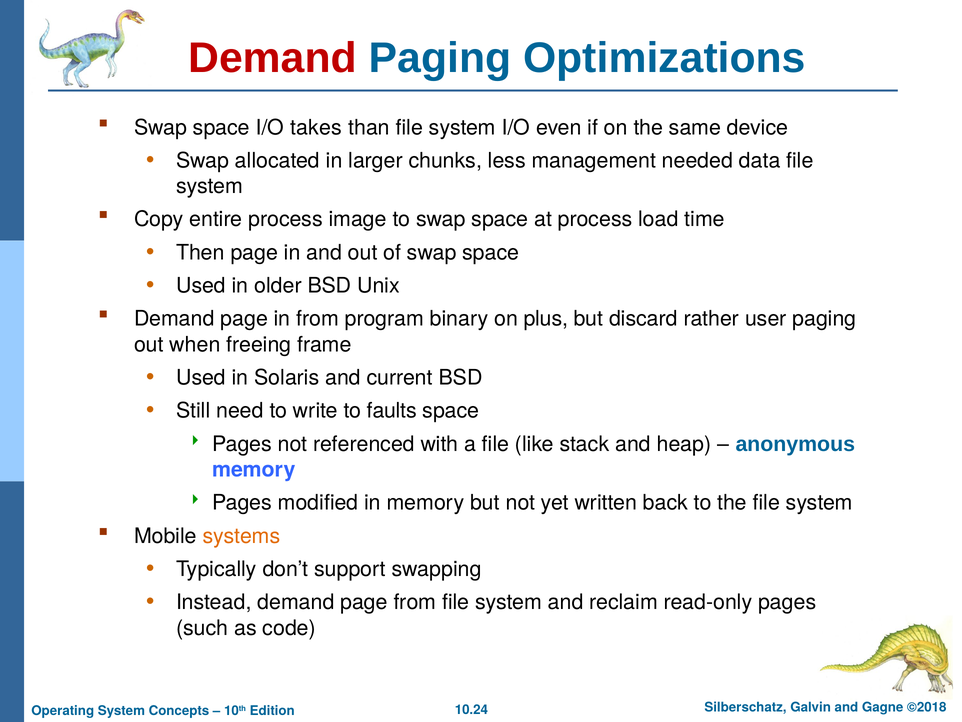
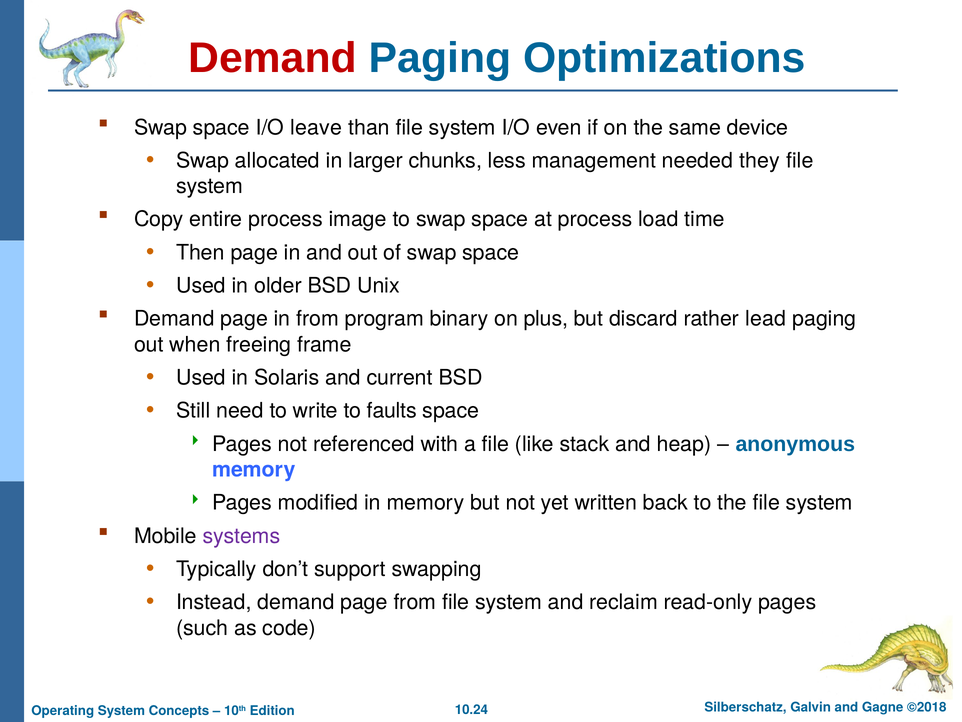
takes: takes -> leave (316, 127)
data: data -> they (760, 161)
user: user -> lead (766, 319)
systems colour: orange -> purple (241, 536)
